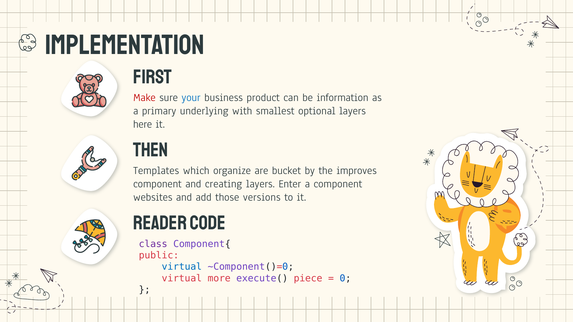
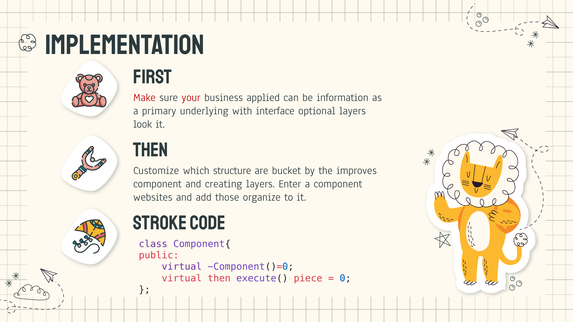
your colour: blue -> red (191, 98)
product: product -> applied (263, 98)
smallest: smallest -> interface (275, 111)
here: here -> look (143, 124)
Templates: Templates -> Customize (156, 171)
organize: organize -> structure (232, 171)
versions: versions -> organize (262, 197)
Reader: Reader -> Stroke (160, 223)
virtual colour: blue -> purple (182, 267)
virtual more: more -> then (219, 279)
